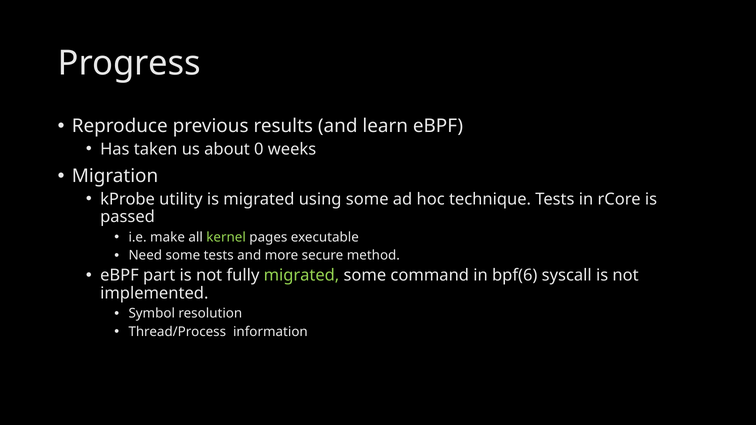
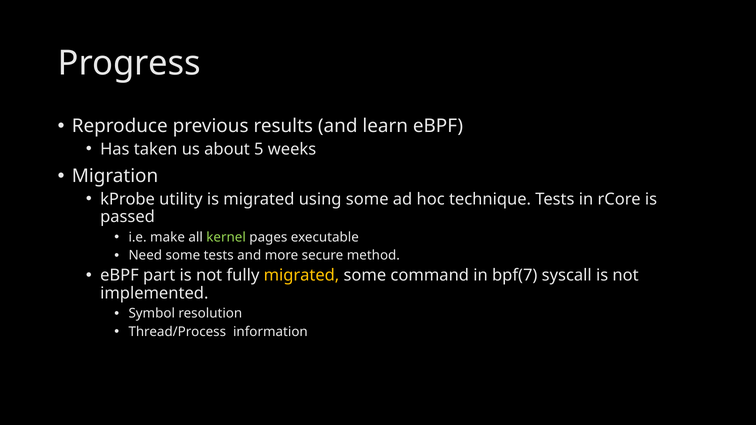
0: 0 -> 5 (259, 149)
migrated colour: light green -> yellow (301, 276)
bpf(6: bpf(6 -> bpf(7 (515, 276)
